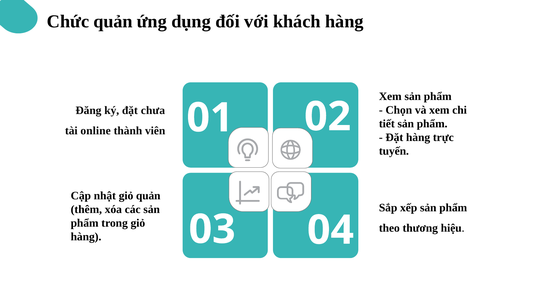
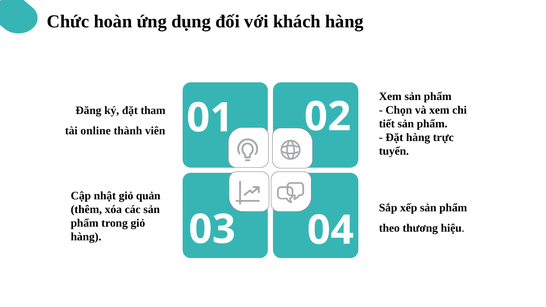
Chức quản: quản -> hoàn (113, 21)
chưa: chưa -> tham (153, 110)
